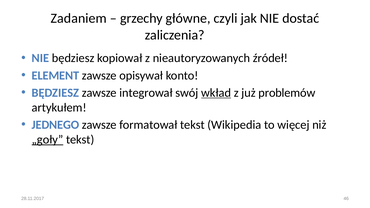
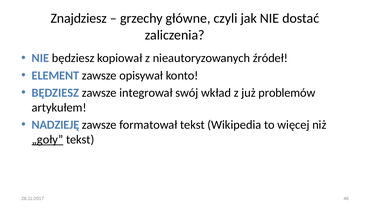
Zadaniem: Zadaniem -> Znajdziesz (79, 18)
wkład underline: present -> none (216, 93)
JEDNEGO: JEDNEGO -> NADZIEJĘ (55, 125)
